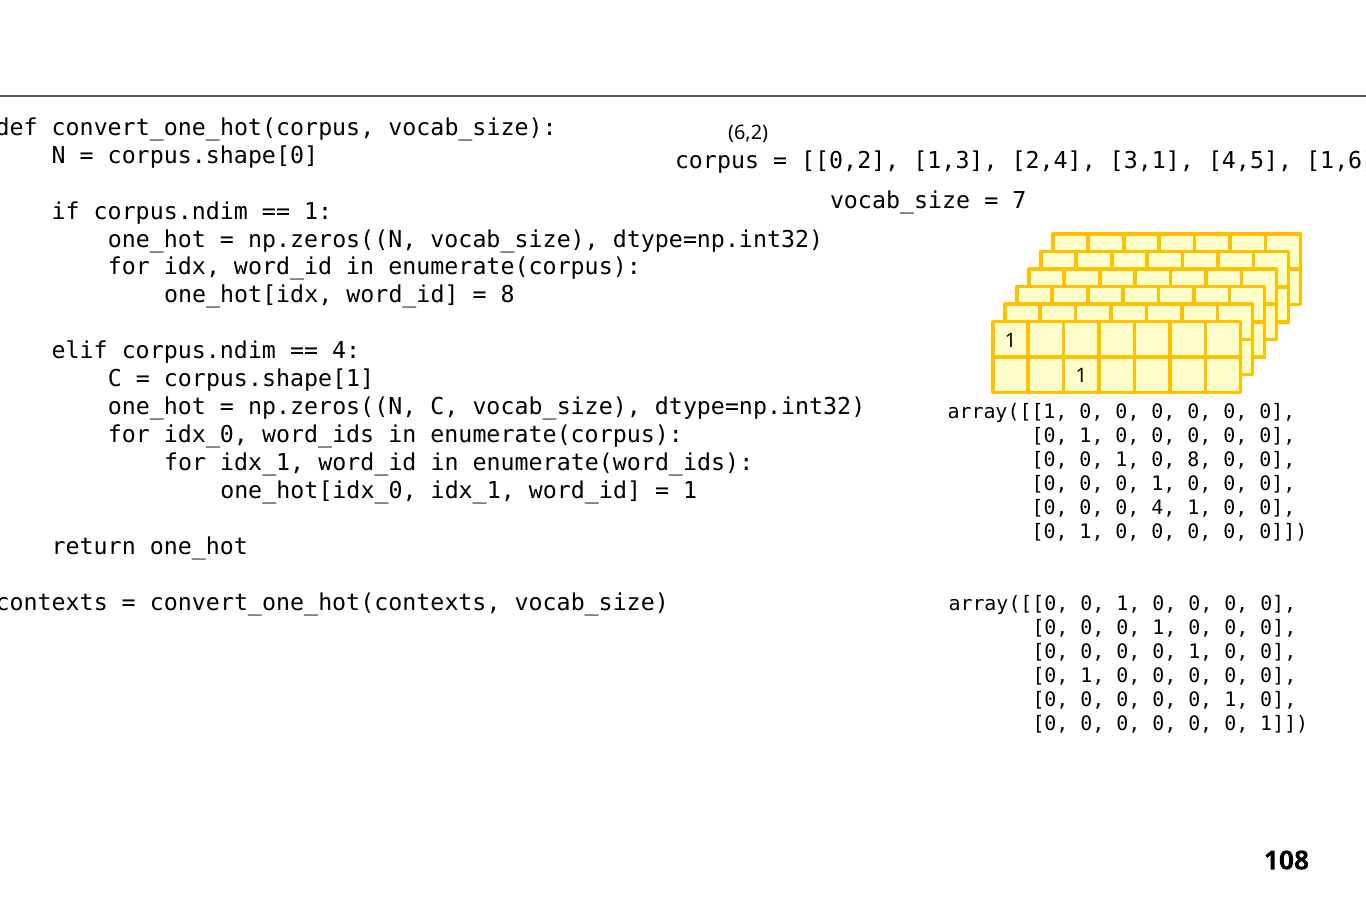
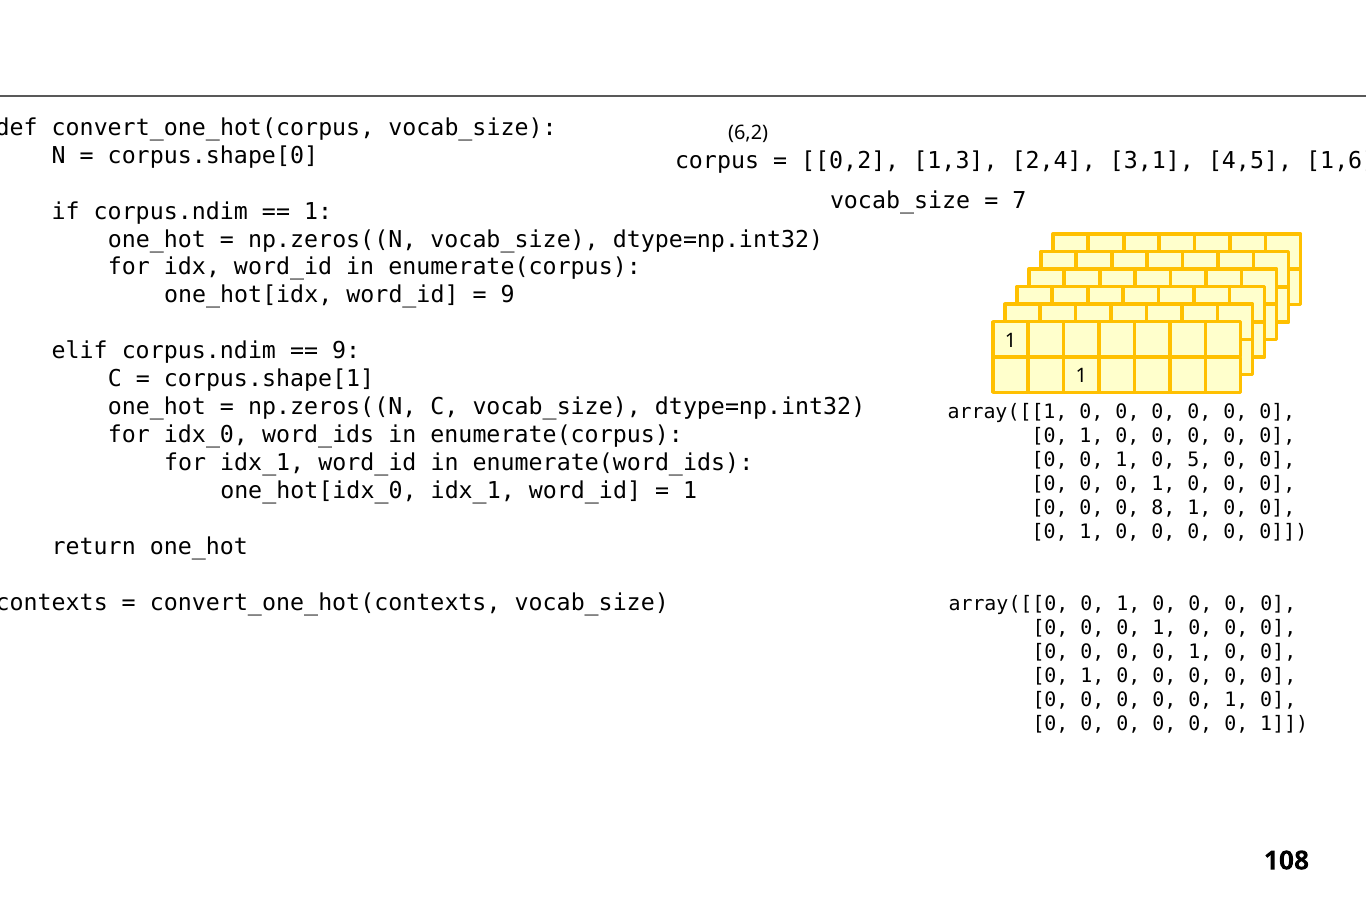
8: 8 -> 9 (508, 295)
4: 4 -> 9 (346, 351)
0 8: 8 -> 5 (1199, 460)
0 4: 4 -> 8 (1163, 508)
